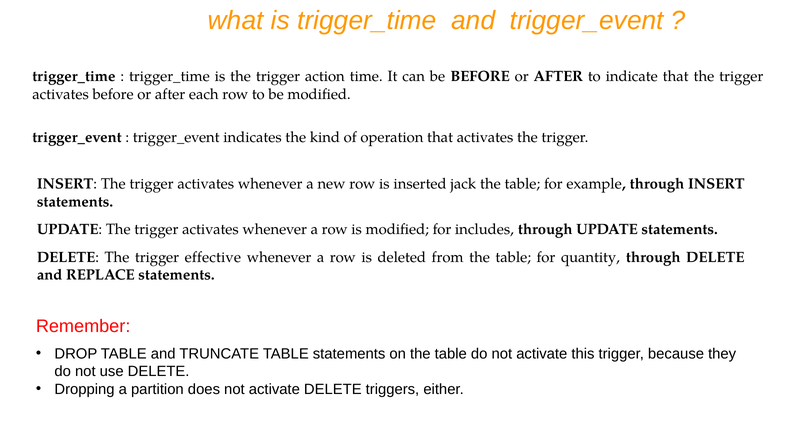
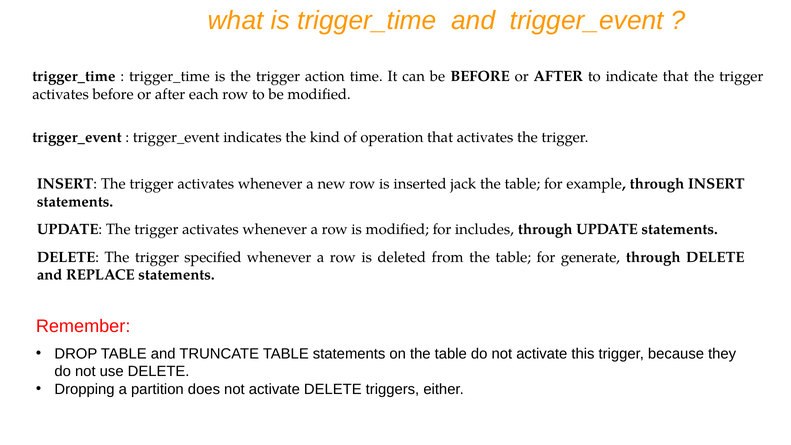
effective: effective -> specified (213, 257)
quantity: quantity -> generate (590, 257)
